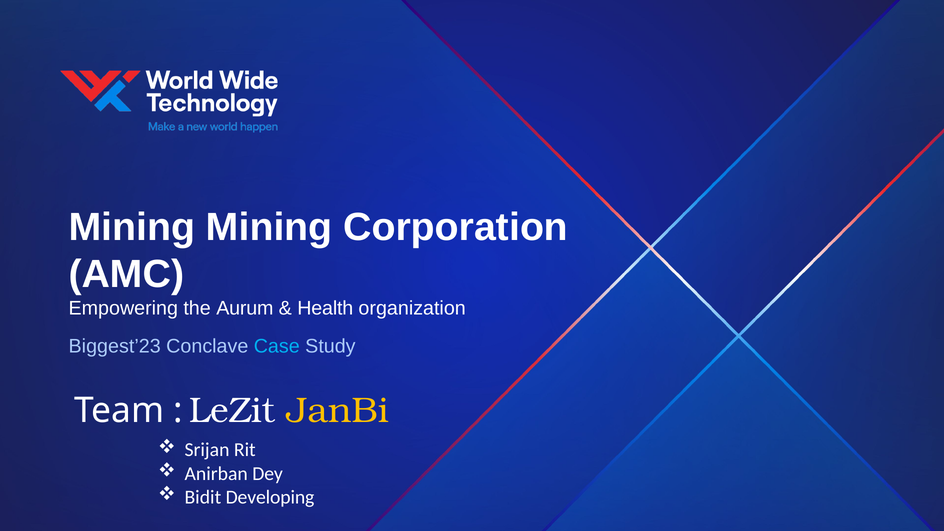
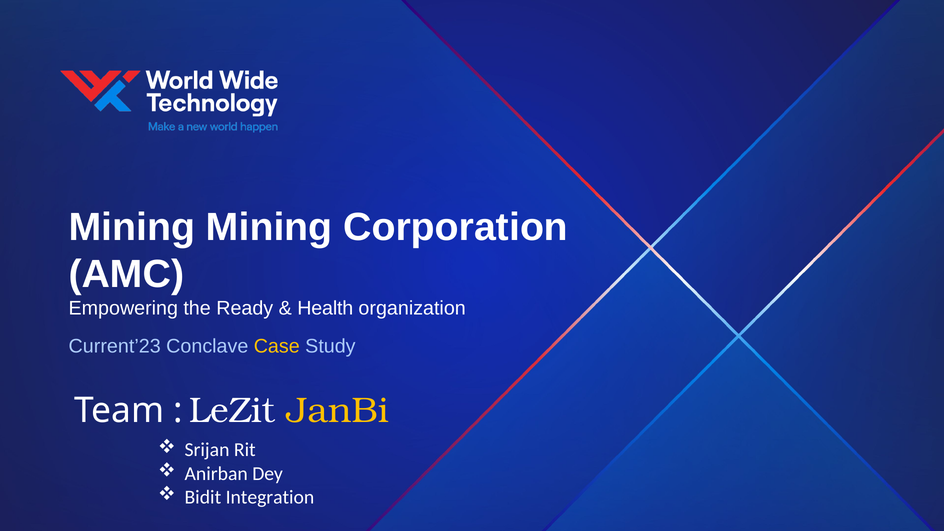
Aurum: Aurum -> Ready (245, 308)
Biggest’23: Biggest’23 -> Current’23 (115, 346)
Case colour: light blue -> yellow (277, 346)
Developing: Developing -> Integration (270, 497)
